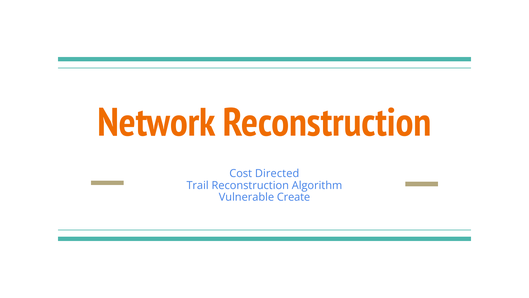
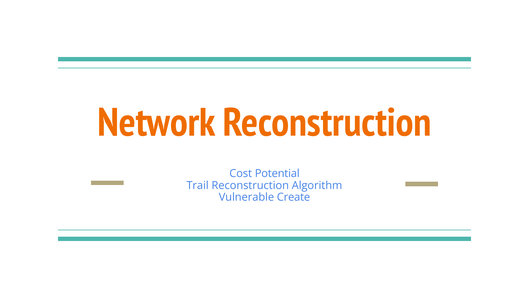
Directed: Directed -> Potential (277, 173)
